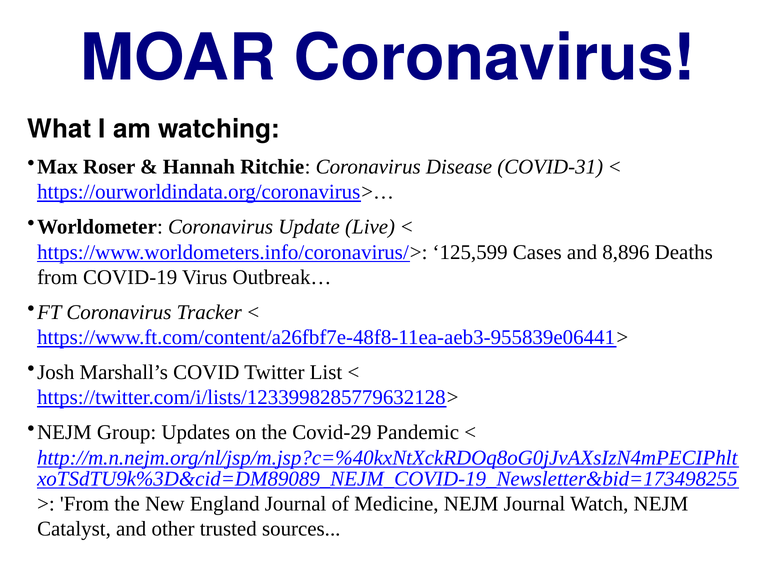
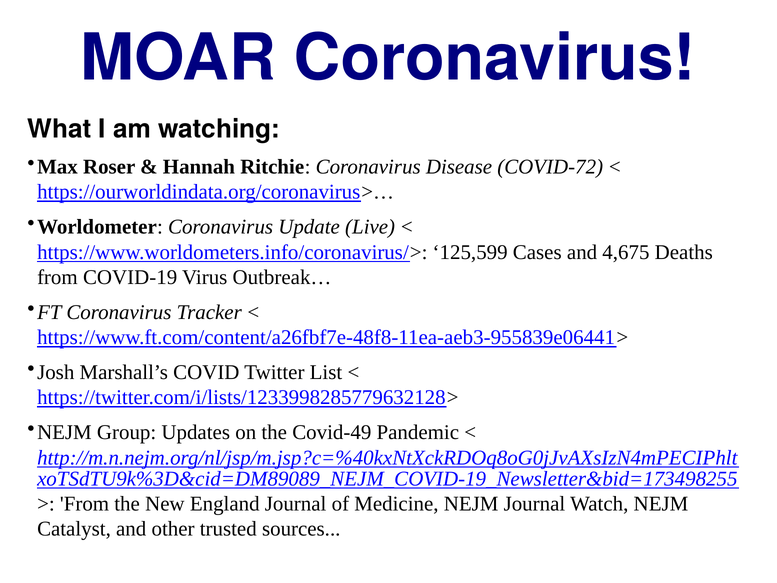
COVID-31: COVID-31 -> COVID-72 (550, 167)
8,896: 8,896 -> 4,675 (626, 252)
Covid-29: Covid-29 -> Covid-49 (332, 432)
